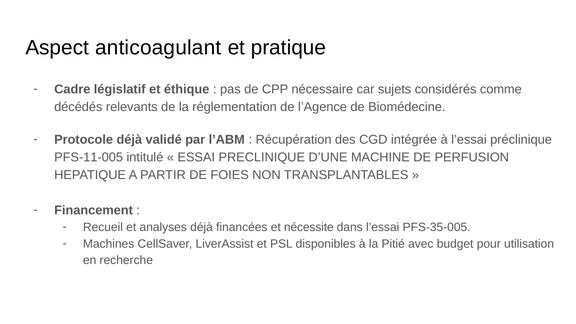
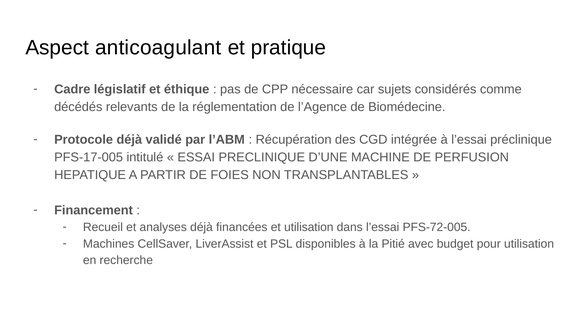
PFS-11-005: PFS-11-005 -> PFS-17-005 (89, 157)
et nécessite: nécessite -> utilisation (309, 227)
PFS-35-005: PFS-35-005 -> PFS-72-005 (437, 227)
